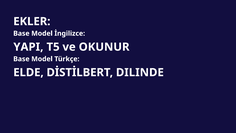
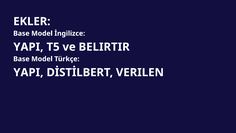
OKUNUR: OKUNUR -> BELIRTIR (104, 47)
ELDE: ELDE -> YAPI (28, 72)
DILINDE: DILINDE -> VERILEN (140, 72)
